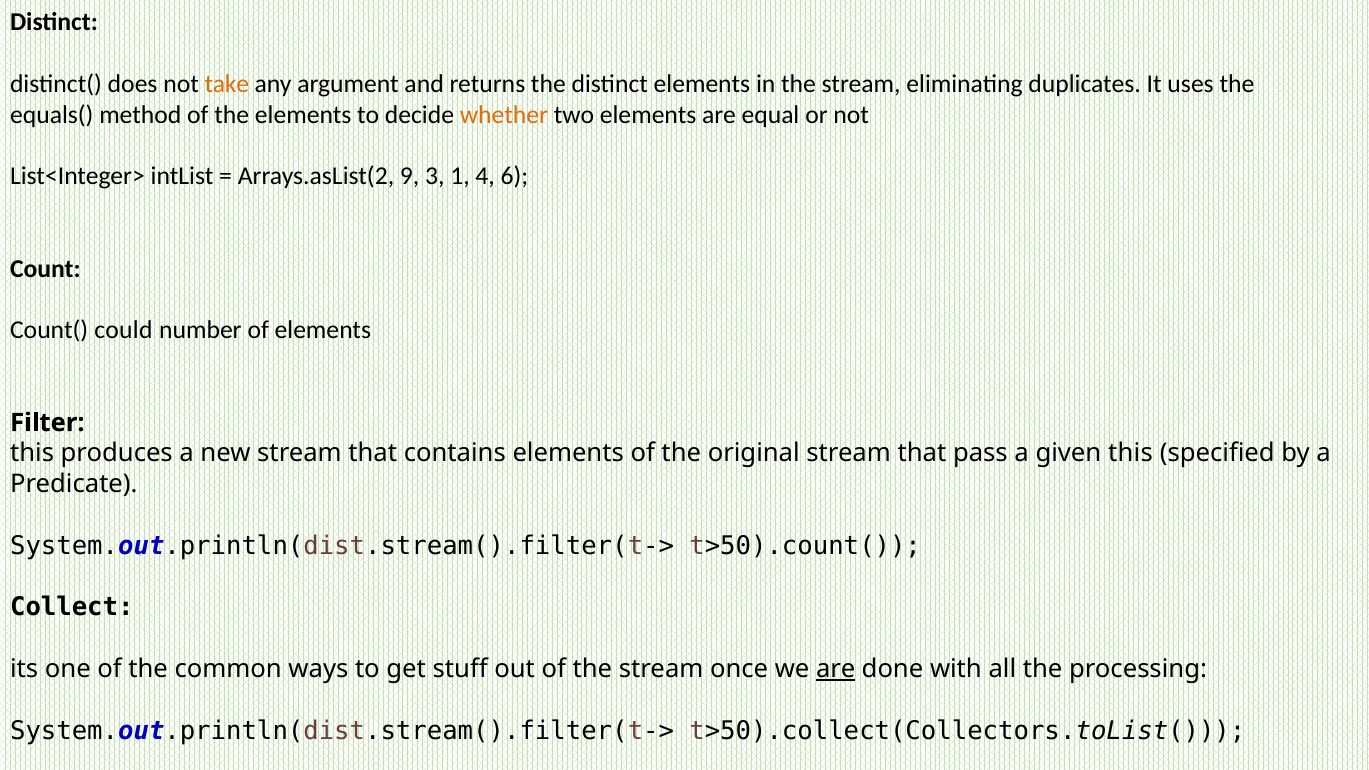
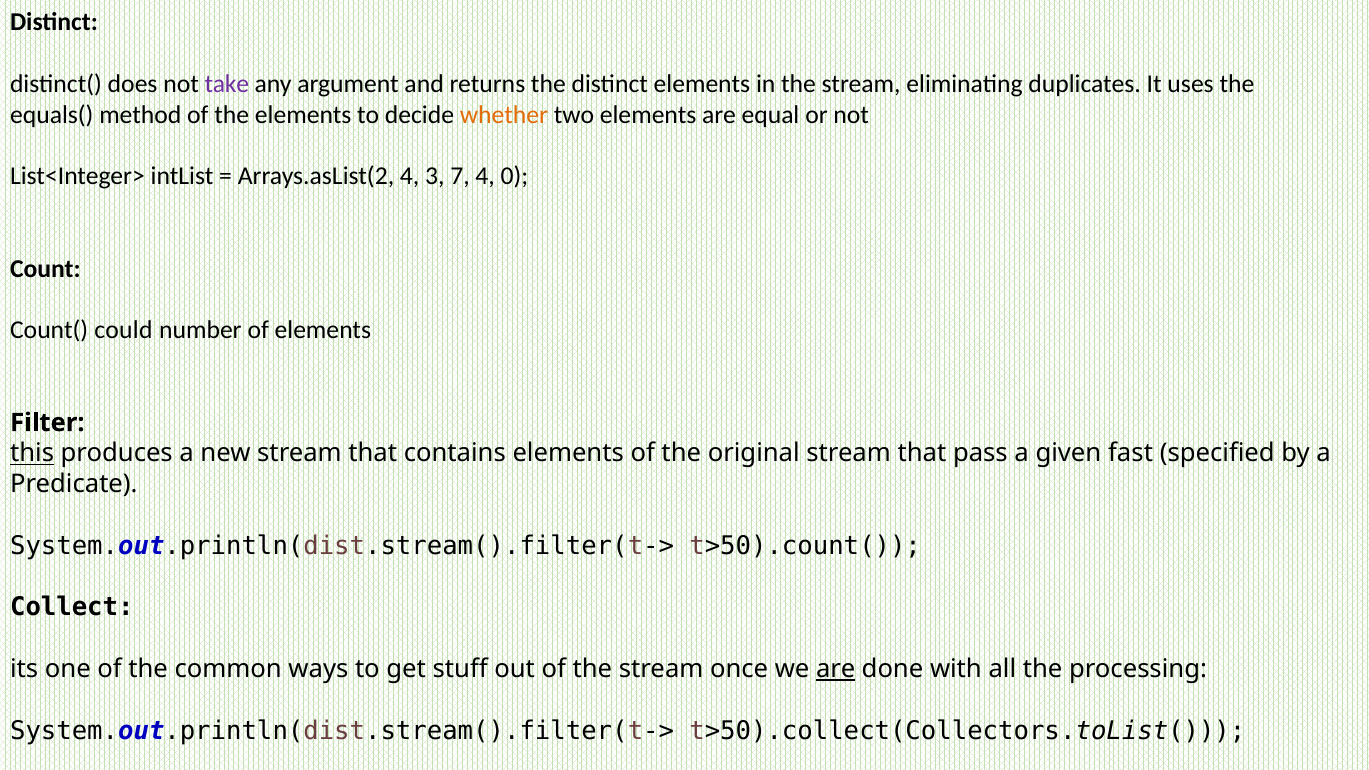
take colour: orange -> purple (227, 84)
Arrays.asList(2 9: 9 -> 4 (410, 176)
1: 1 -> 7 (460, 176)
6: 6 -> 0 (514, 176)
this underline: none -> present (32, 453)
given this: this -> fast (1131, 453)
